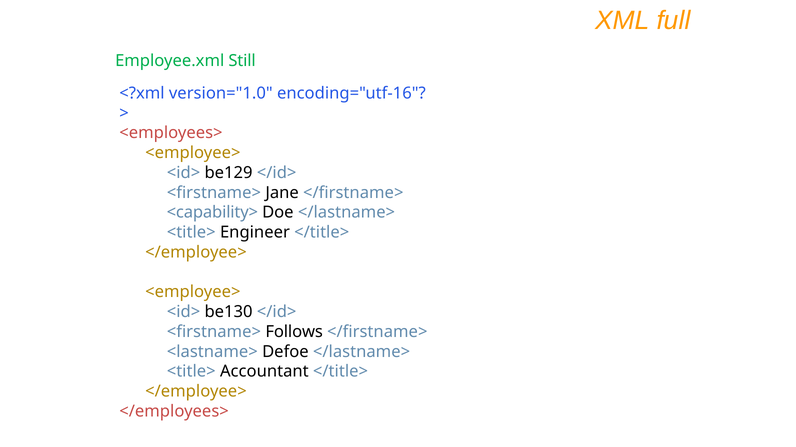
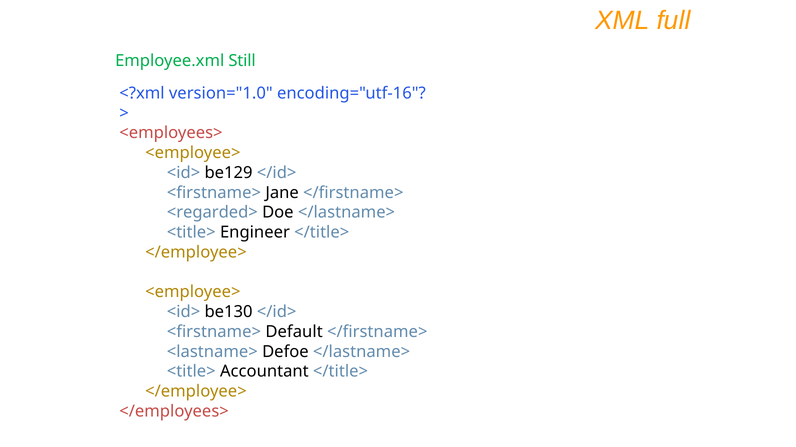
<capability>: <capability> -> <regarded> (212, 213)
Follows: Follows -> Default (294, 332)
